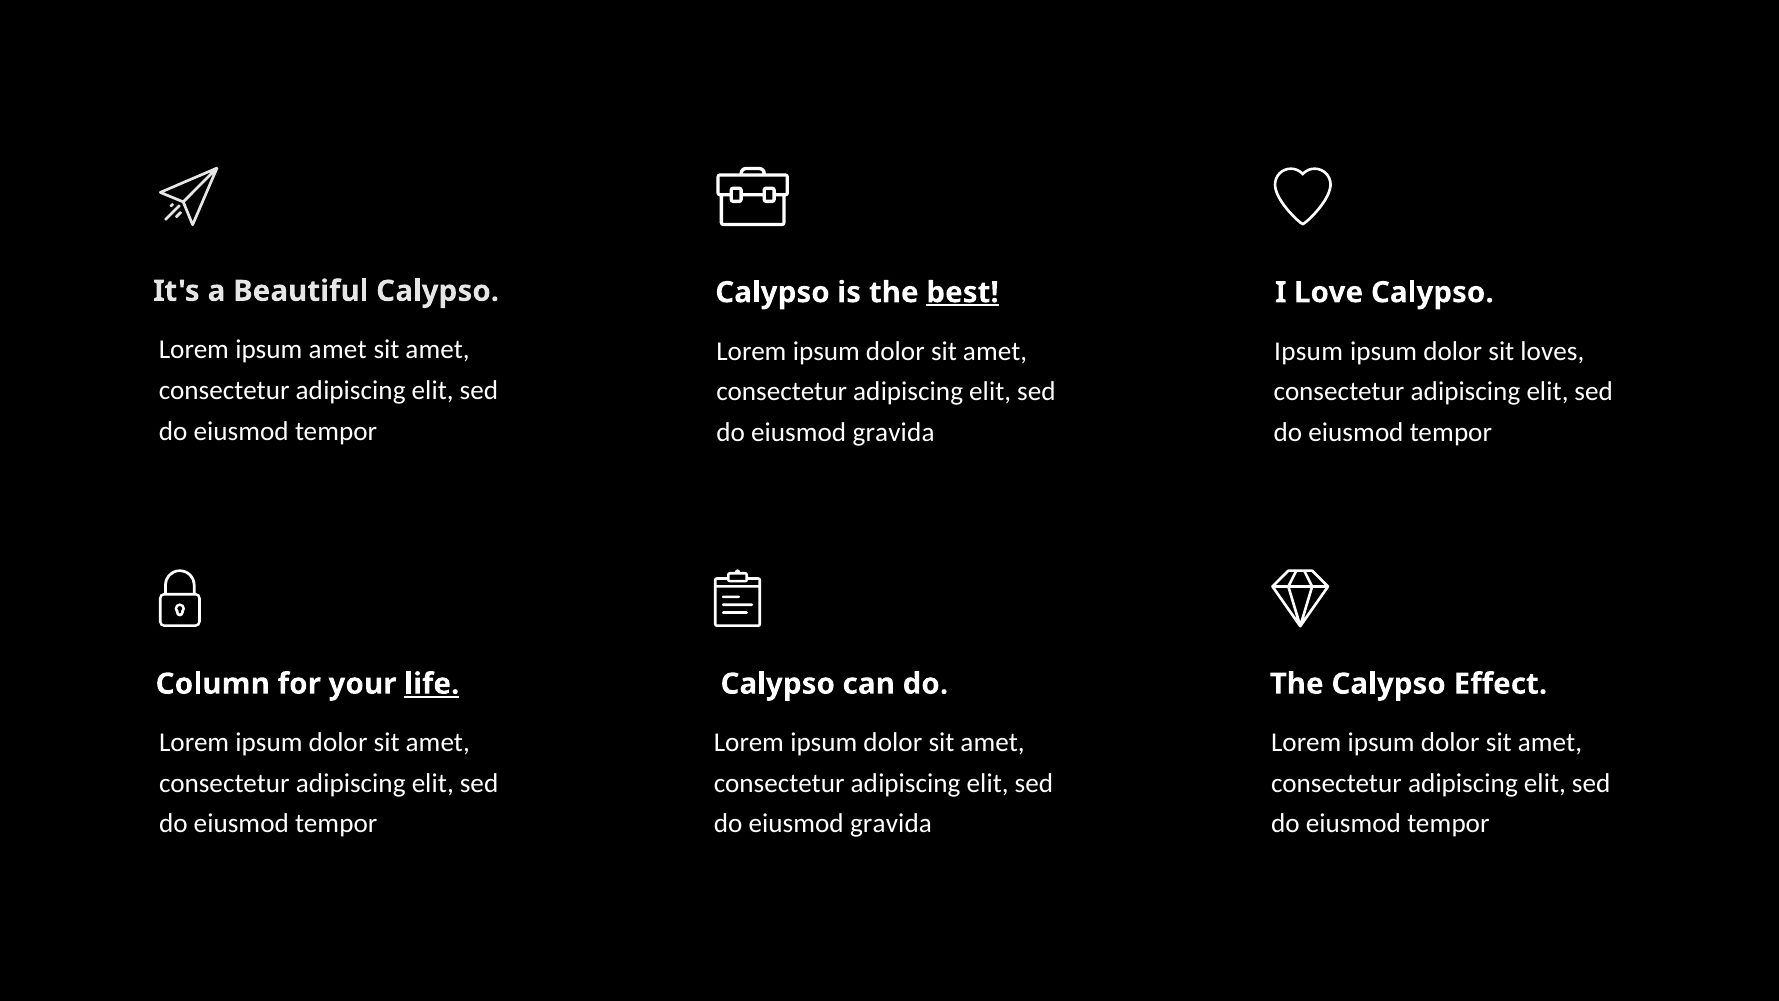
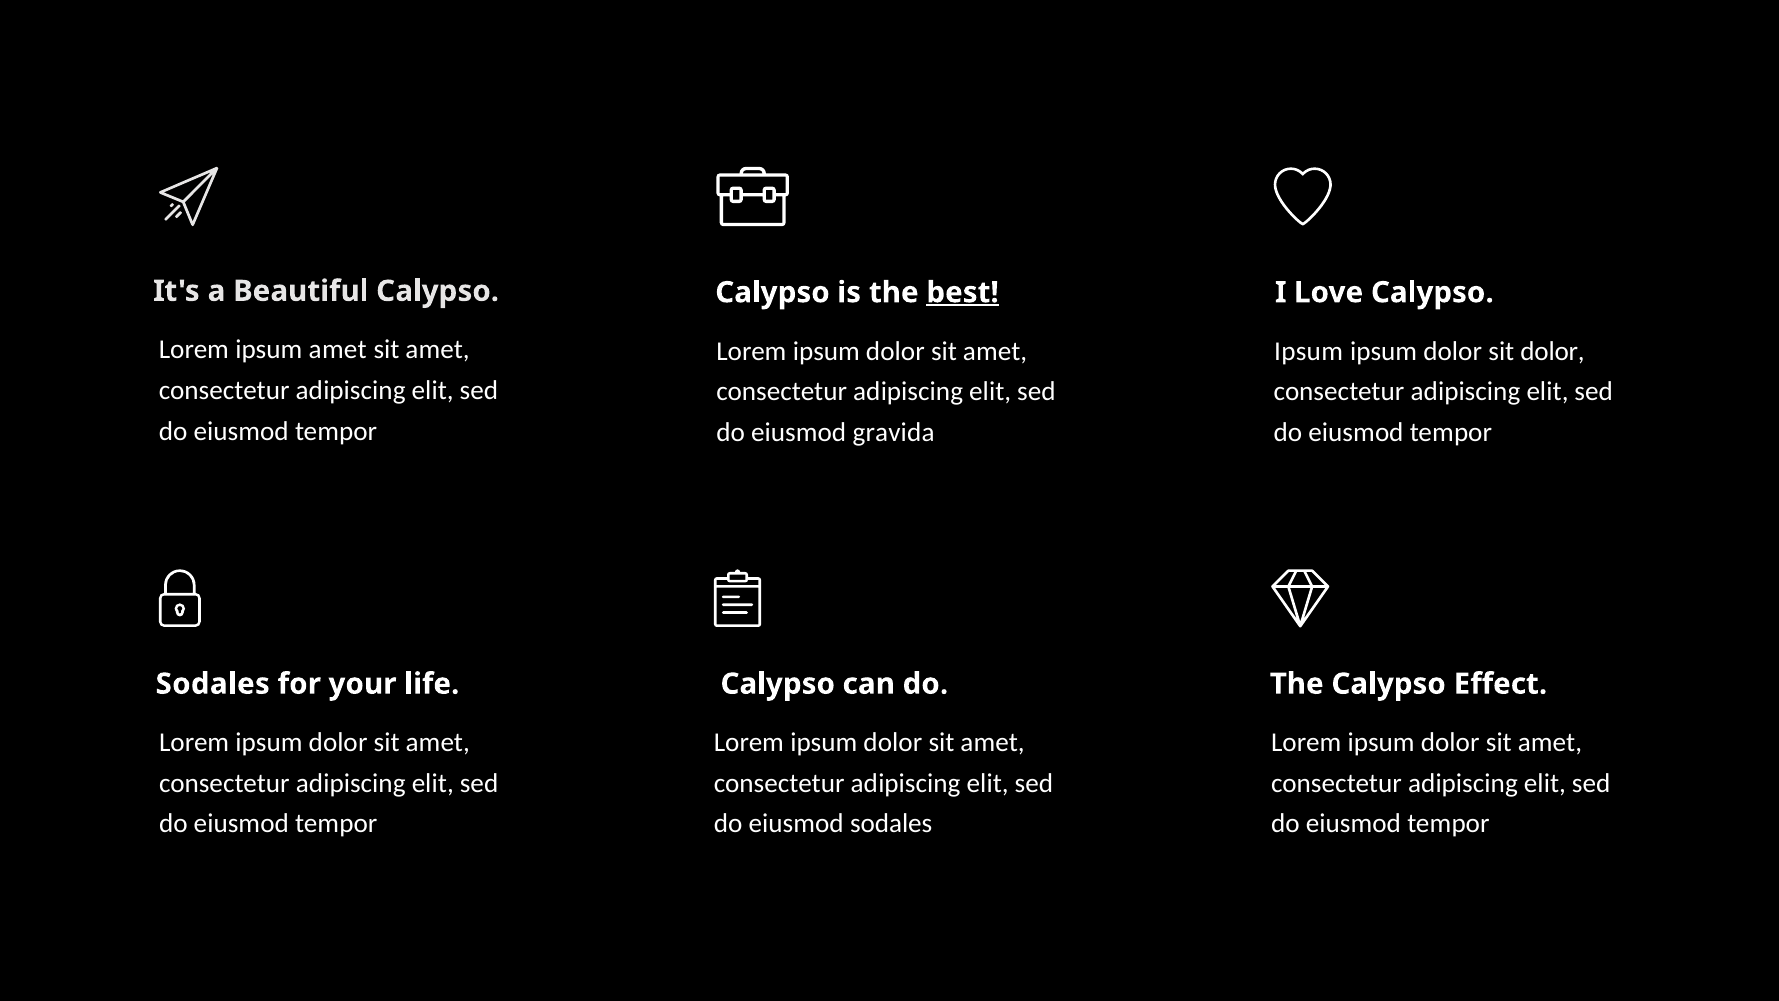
sit loves: loves -> dolor (1553, 351)
Column: Column -> Sodales (213, 684)
life underline: present -> none (432, 684)
gravida: gravida -> sodales (891, 824)
